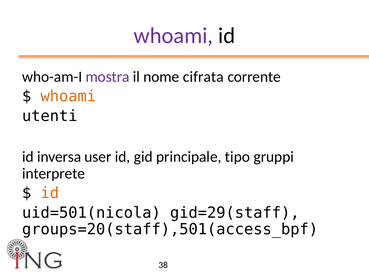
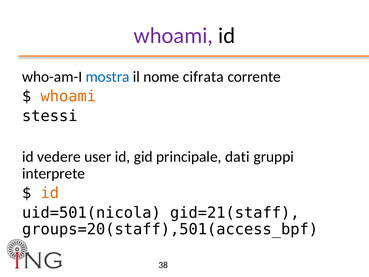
mostra colour: purple -> blue (107, 77)
utenti: utenti -> stessi (50, 116)
inversa: inversa -> vedere (59, 157)
tipo: tipo -> dati (237, 157)
gid=29(staff: gid=29(staff -> gid=21(staff (235, 212)
